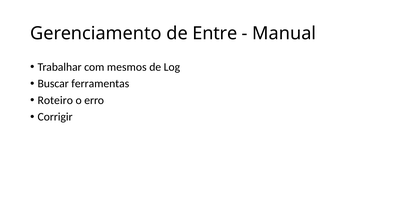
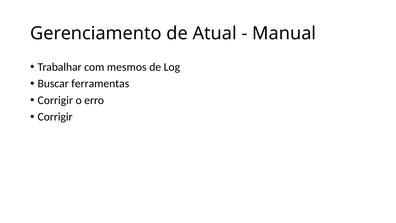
Entre: Entre -> Atual (215, 33)
Roteiro: Roteiro -> Corrigir (55, 100)
